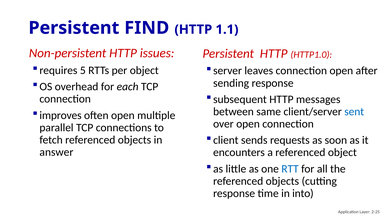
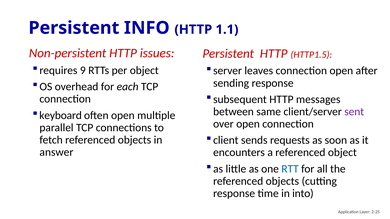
FIND: FIND -> INFO (147, 28)
HTTP1.0: HTTP1.0 -> HTTP1.5 (311, 55)
5: 5 -> 9 (83, 70)
sent colour: blue -> purple (354, 112)
improves: improves -> keyboard (61, 115)
